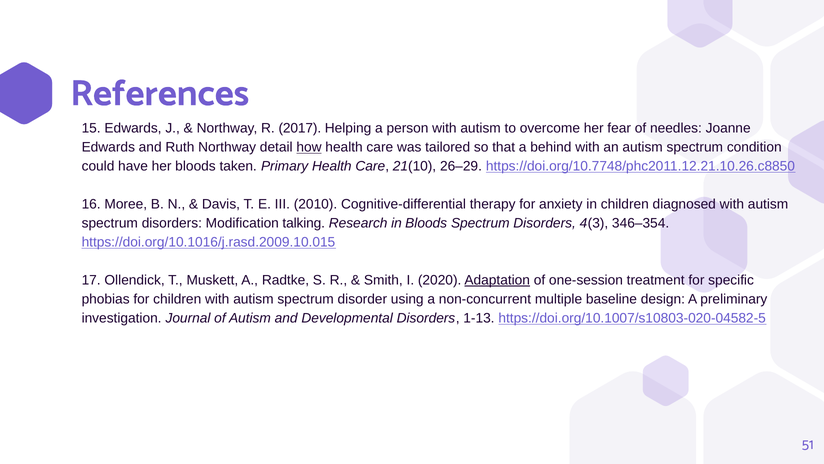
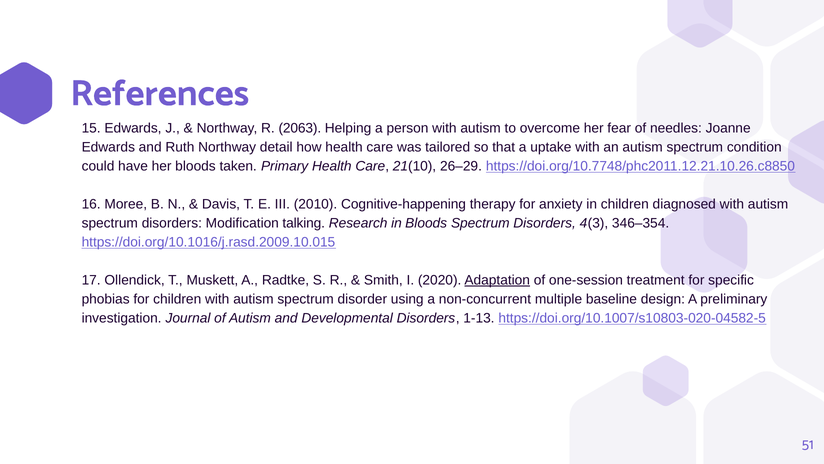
2017: 2017 -> 2063 (300, 128)
how underline: present -> none (309, 147)
behind: behind -> uptake (551, 147)
Cognitive-differential: Cognitive-differential -> Cognitive-happening (404, 204)
